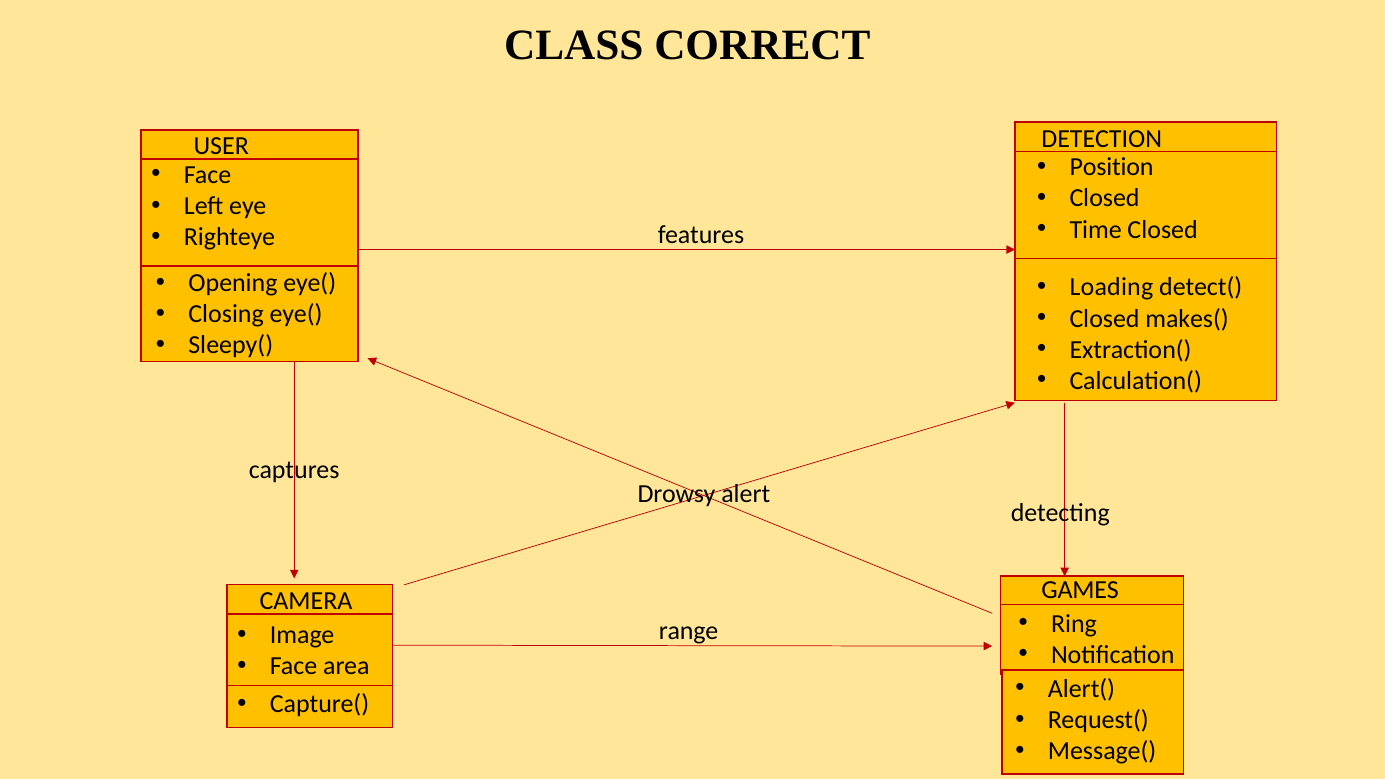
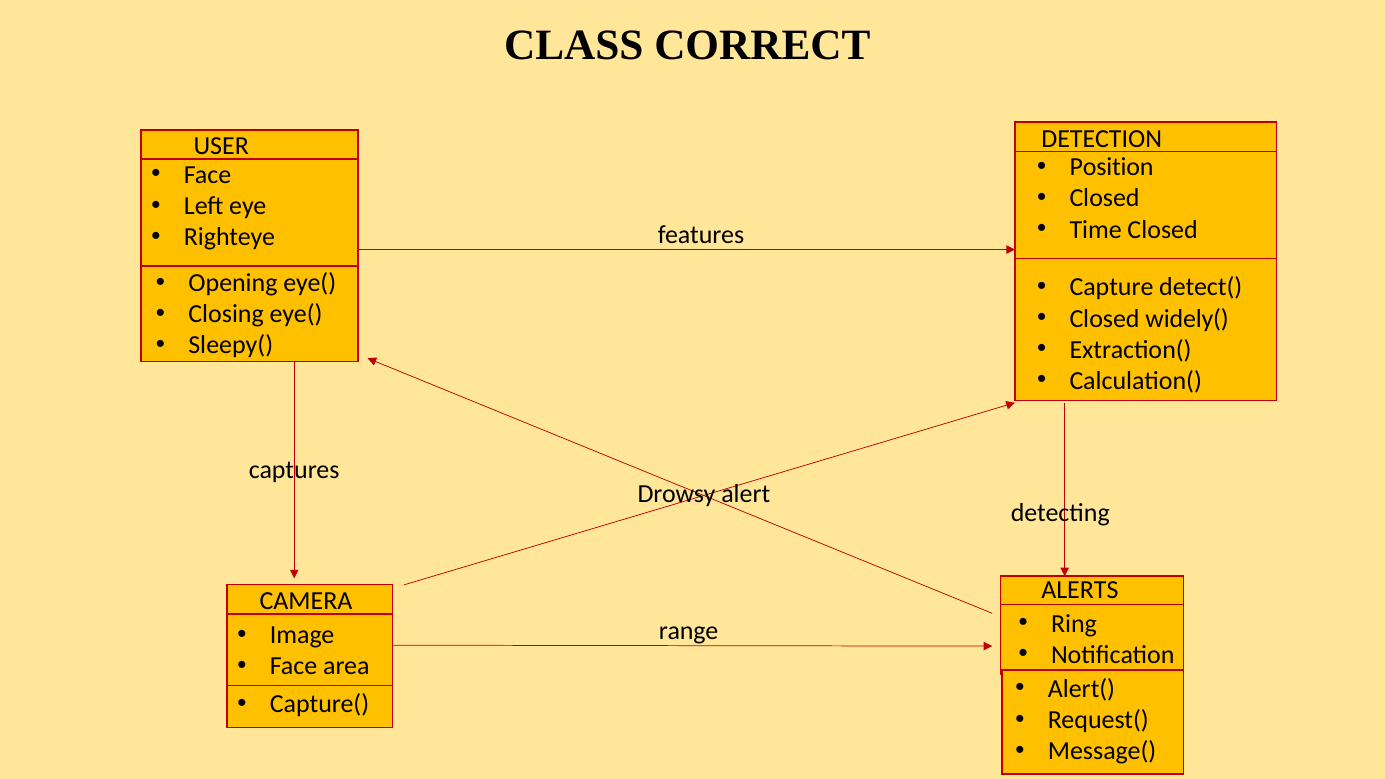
Loading: Loading -> Capture (1111, 287)
makes(: makes( -> widely( (1187, 318)
GAMES: GAMES -> ALERTS (1080, 590)
